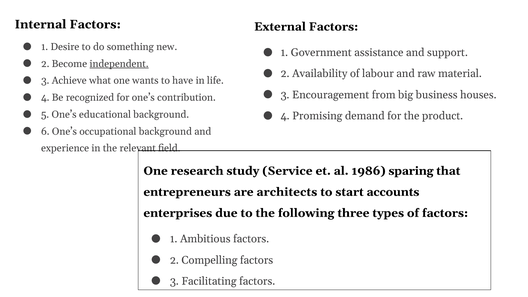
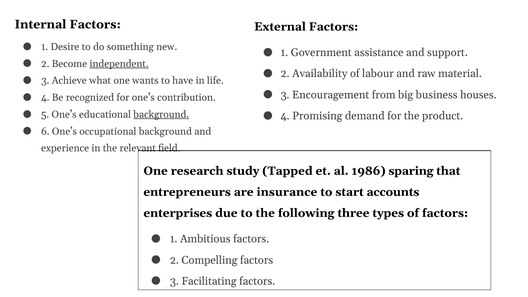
background underline: none -> present (161, 114)
Service: Service -> Tapped (287, 171)
architects: architects -> insurance (287, 192)
